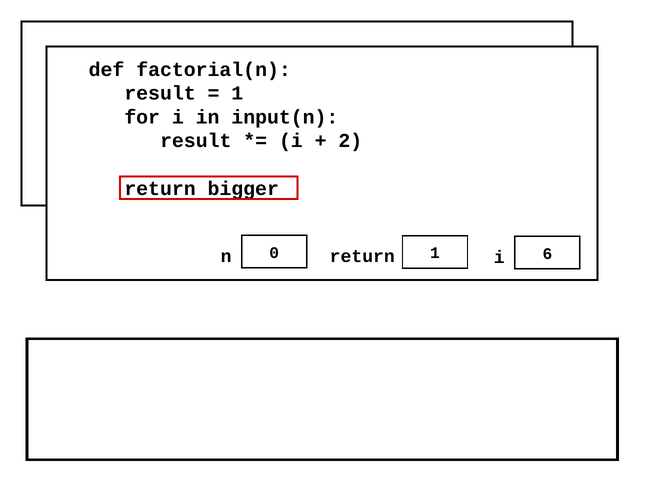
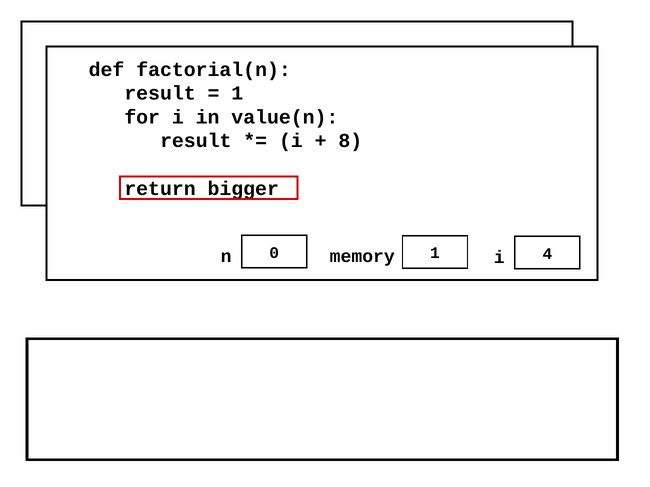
input(n: input(n -> value(n (285, 117)
2: 2 -> 8 (350, 141)
6: 6 -> 4 (547, 254)
return: return -> memory (362, 257)
